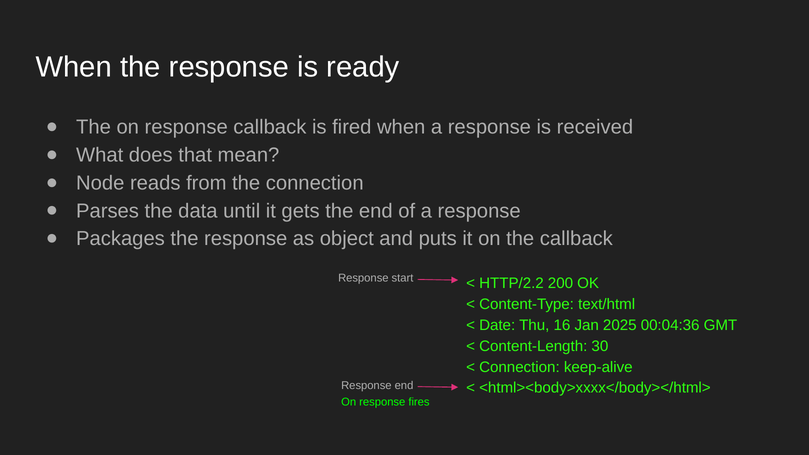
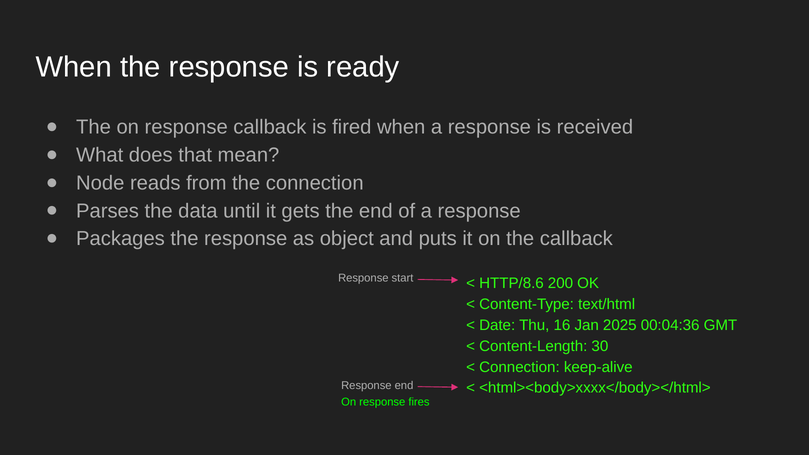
HTTP/2.2: HTTP/2.2 -> HTTP/8.6 (511, 284)
